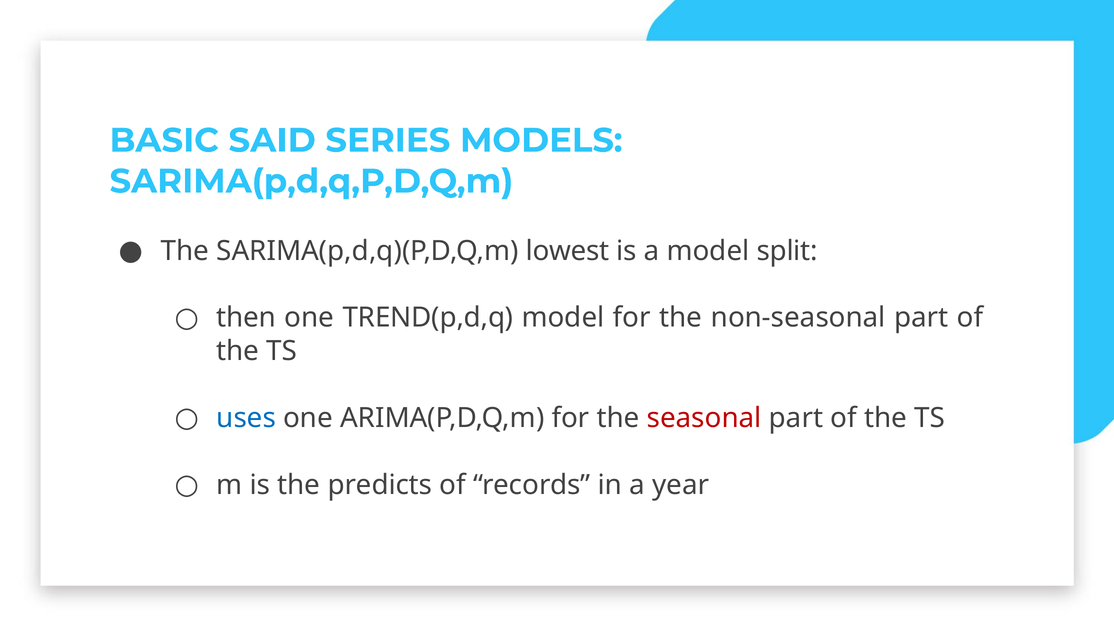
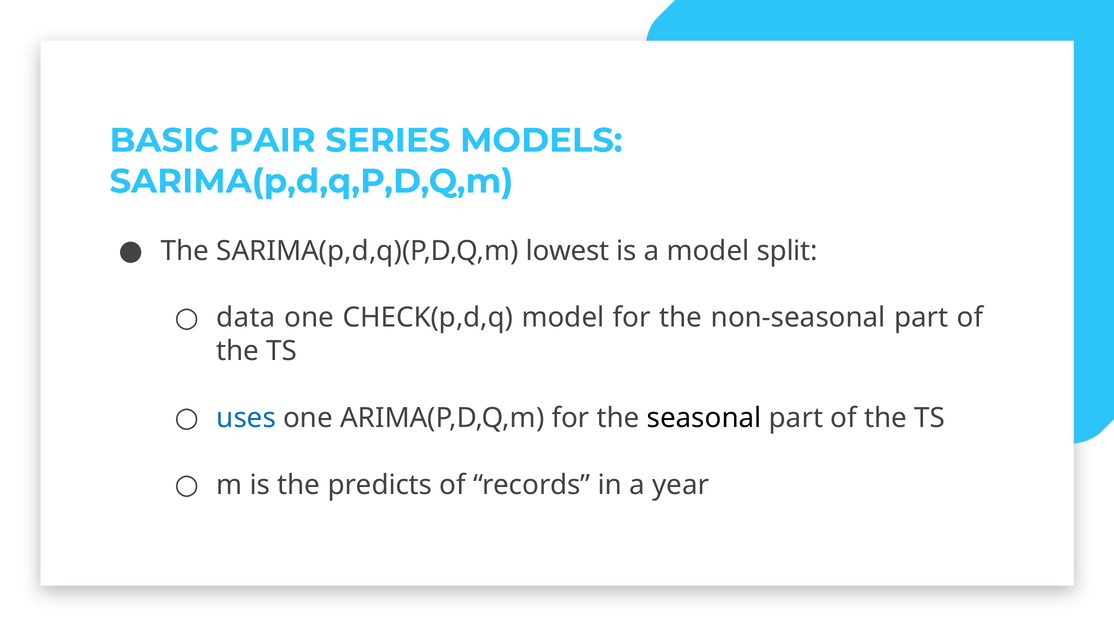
SAID: SAID -> PAIR (272, 140)
then: then -> data (246, 318)
TREND(p,d,q: TREND(p,d,q -> CHECK(p,d,q (428, 318)
seasonal colour: red -> black (704, 418)
